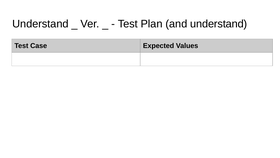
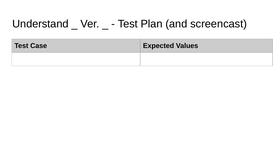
and understand: understand -> screencast (219, 24)
